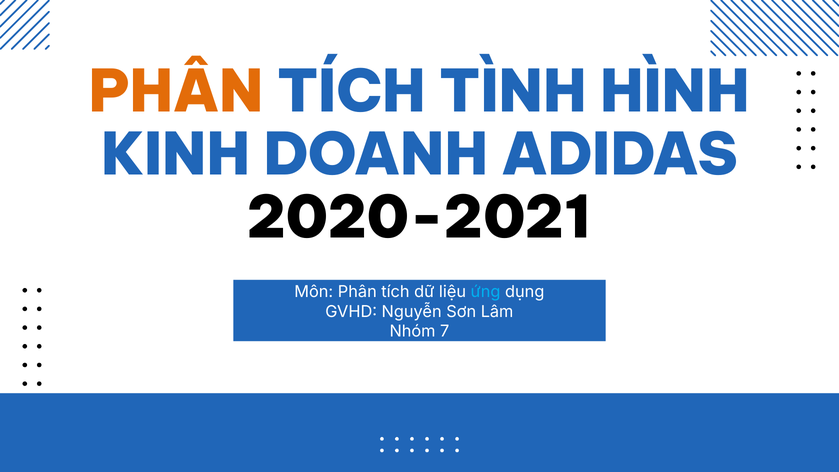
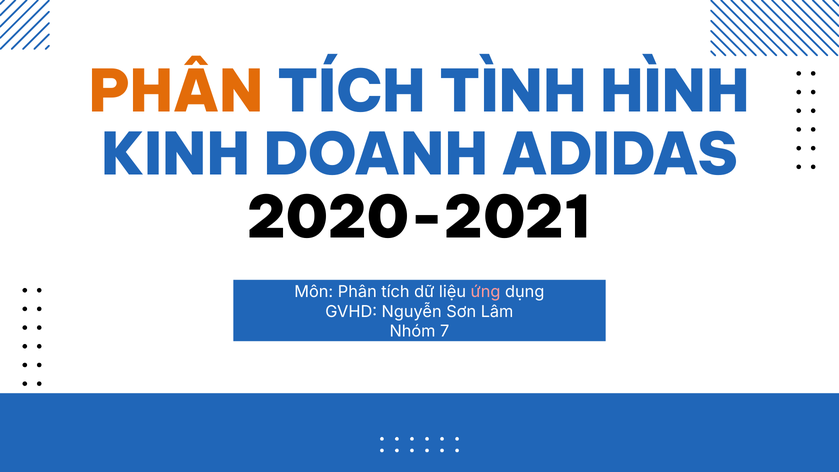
ứng colour: light blue -> pink (486, 292)
